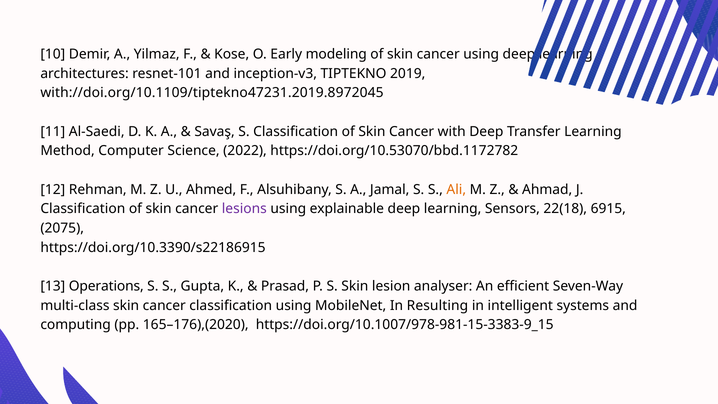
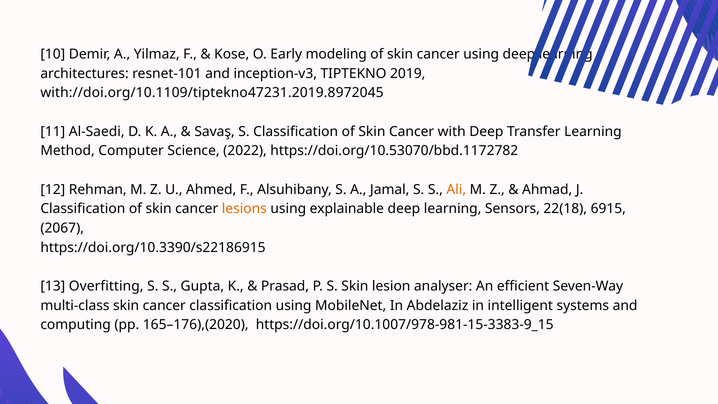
lesions colour: purple -> orange (244, 209)
2075: 2075 -> 2067 (62, 228)
Operations: Operations -> Overfitting (106, 286)
Resulting: Resulting -> Abdelaziz (437, 305)
